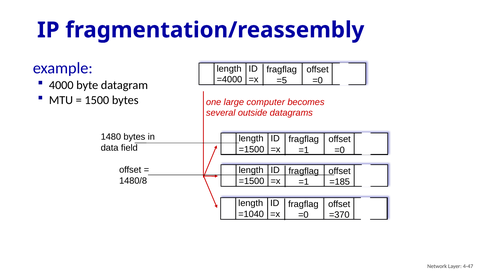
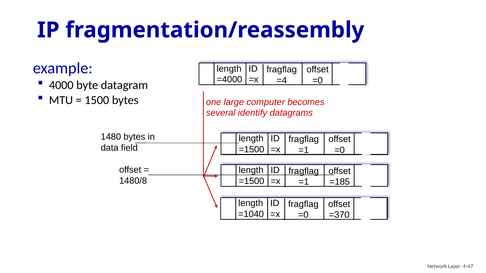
=5: =5 -> =4 (282, 80)
outside: outside -> identify (253, 113)
